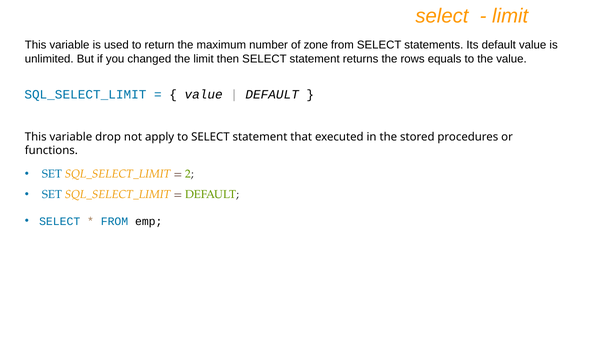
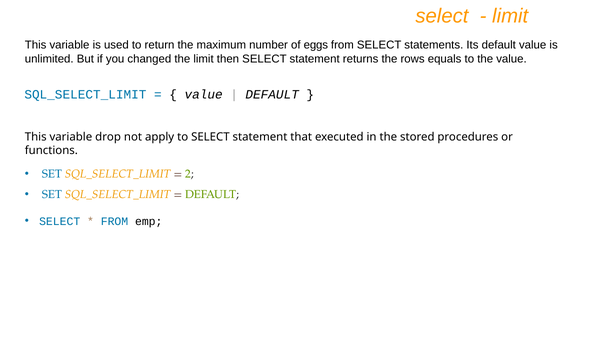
zone: zone -> eggs (316, 45)
